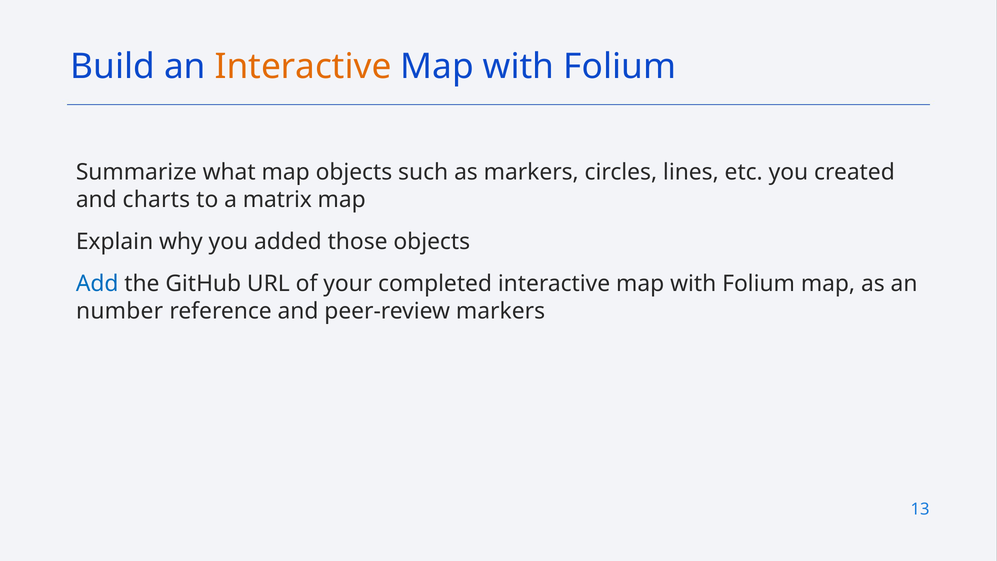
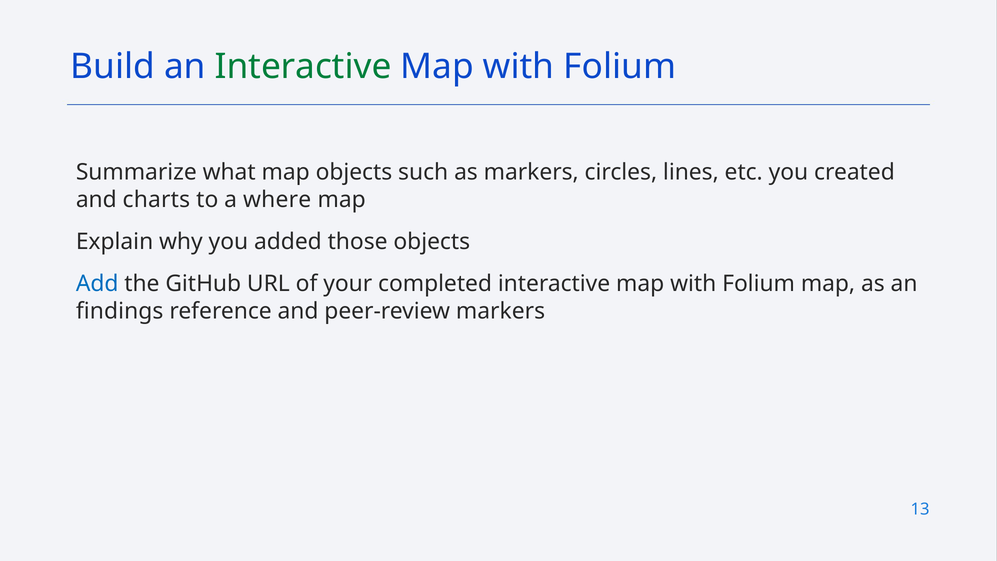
Interactive colour: orange -> green (303, 67)
matrix: matrix -> where (277, 200)
number: number -> findings (120, 311)
